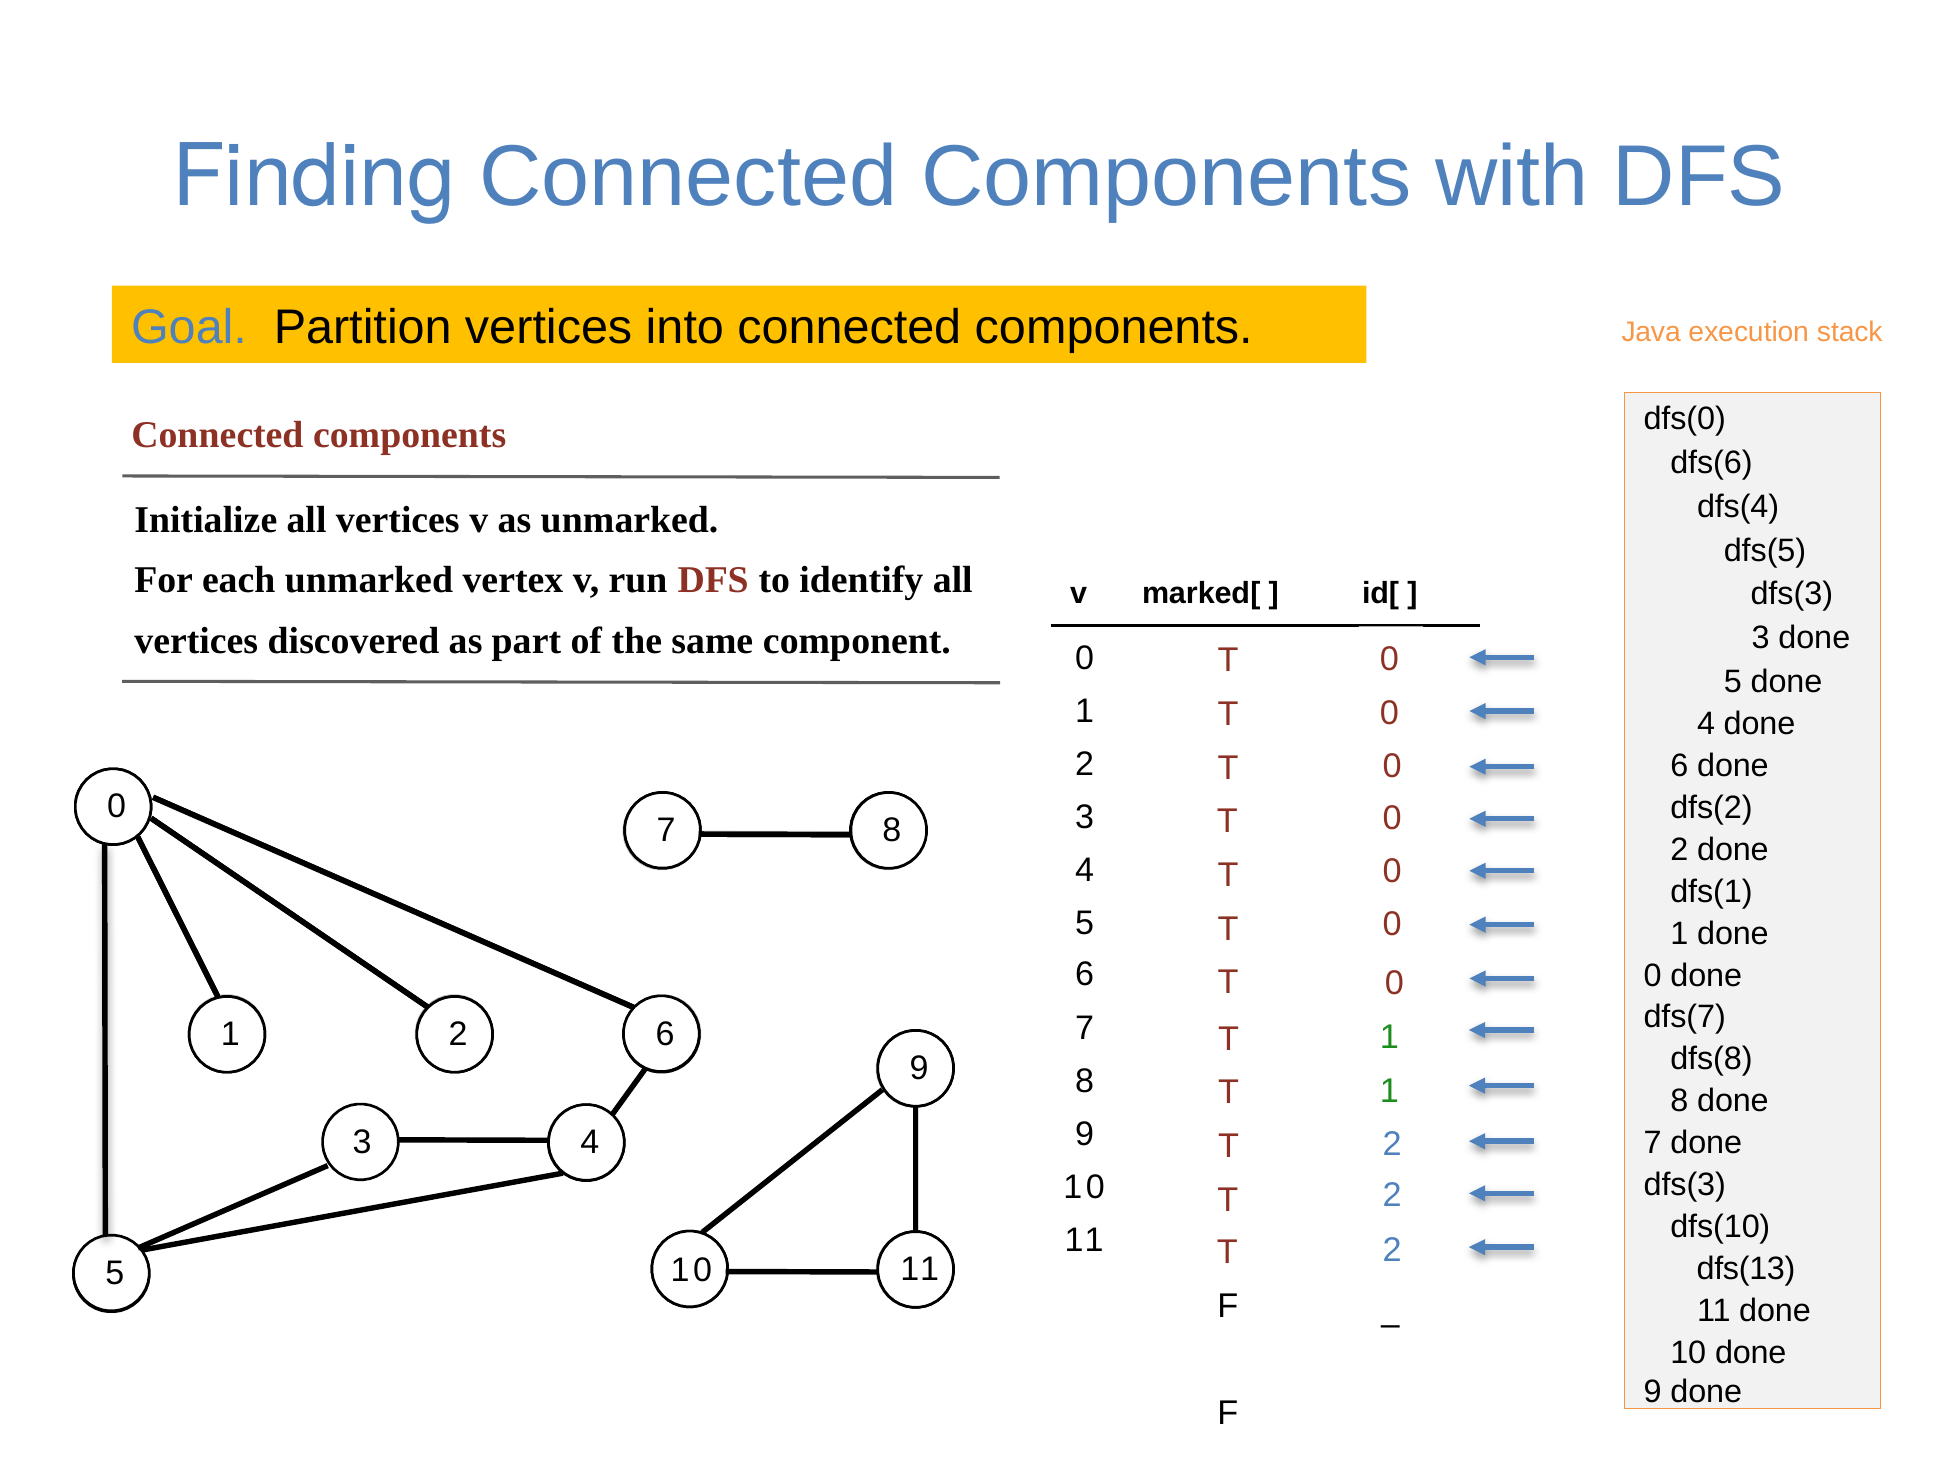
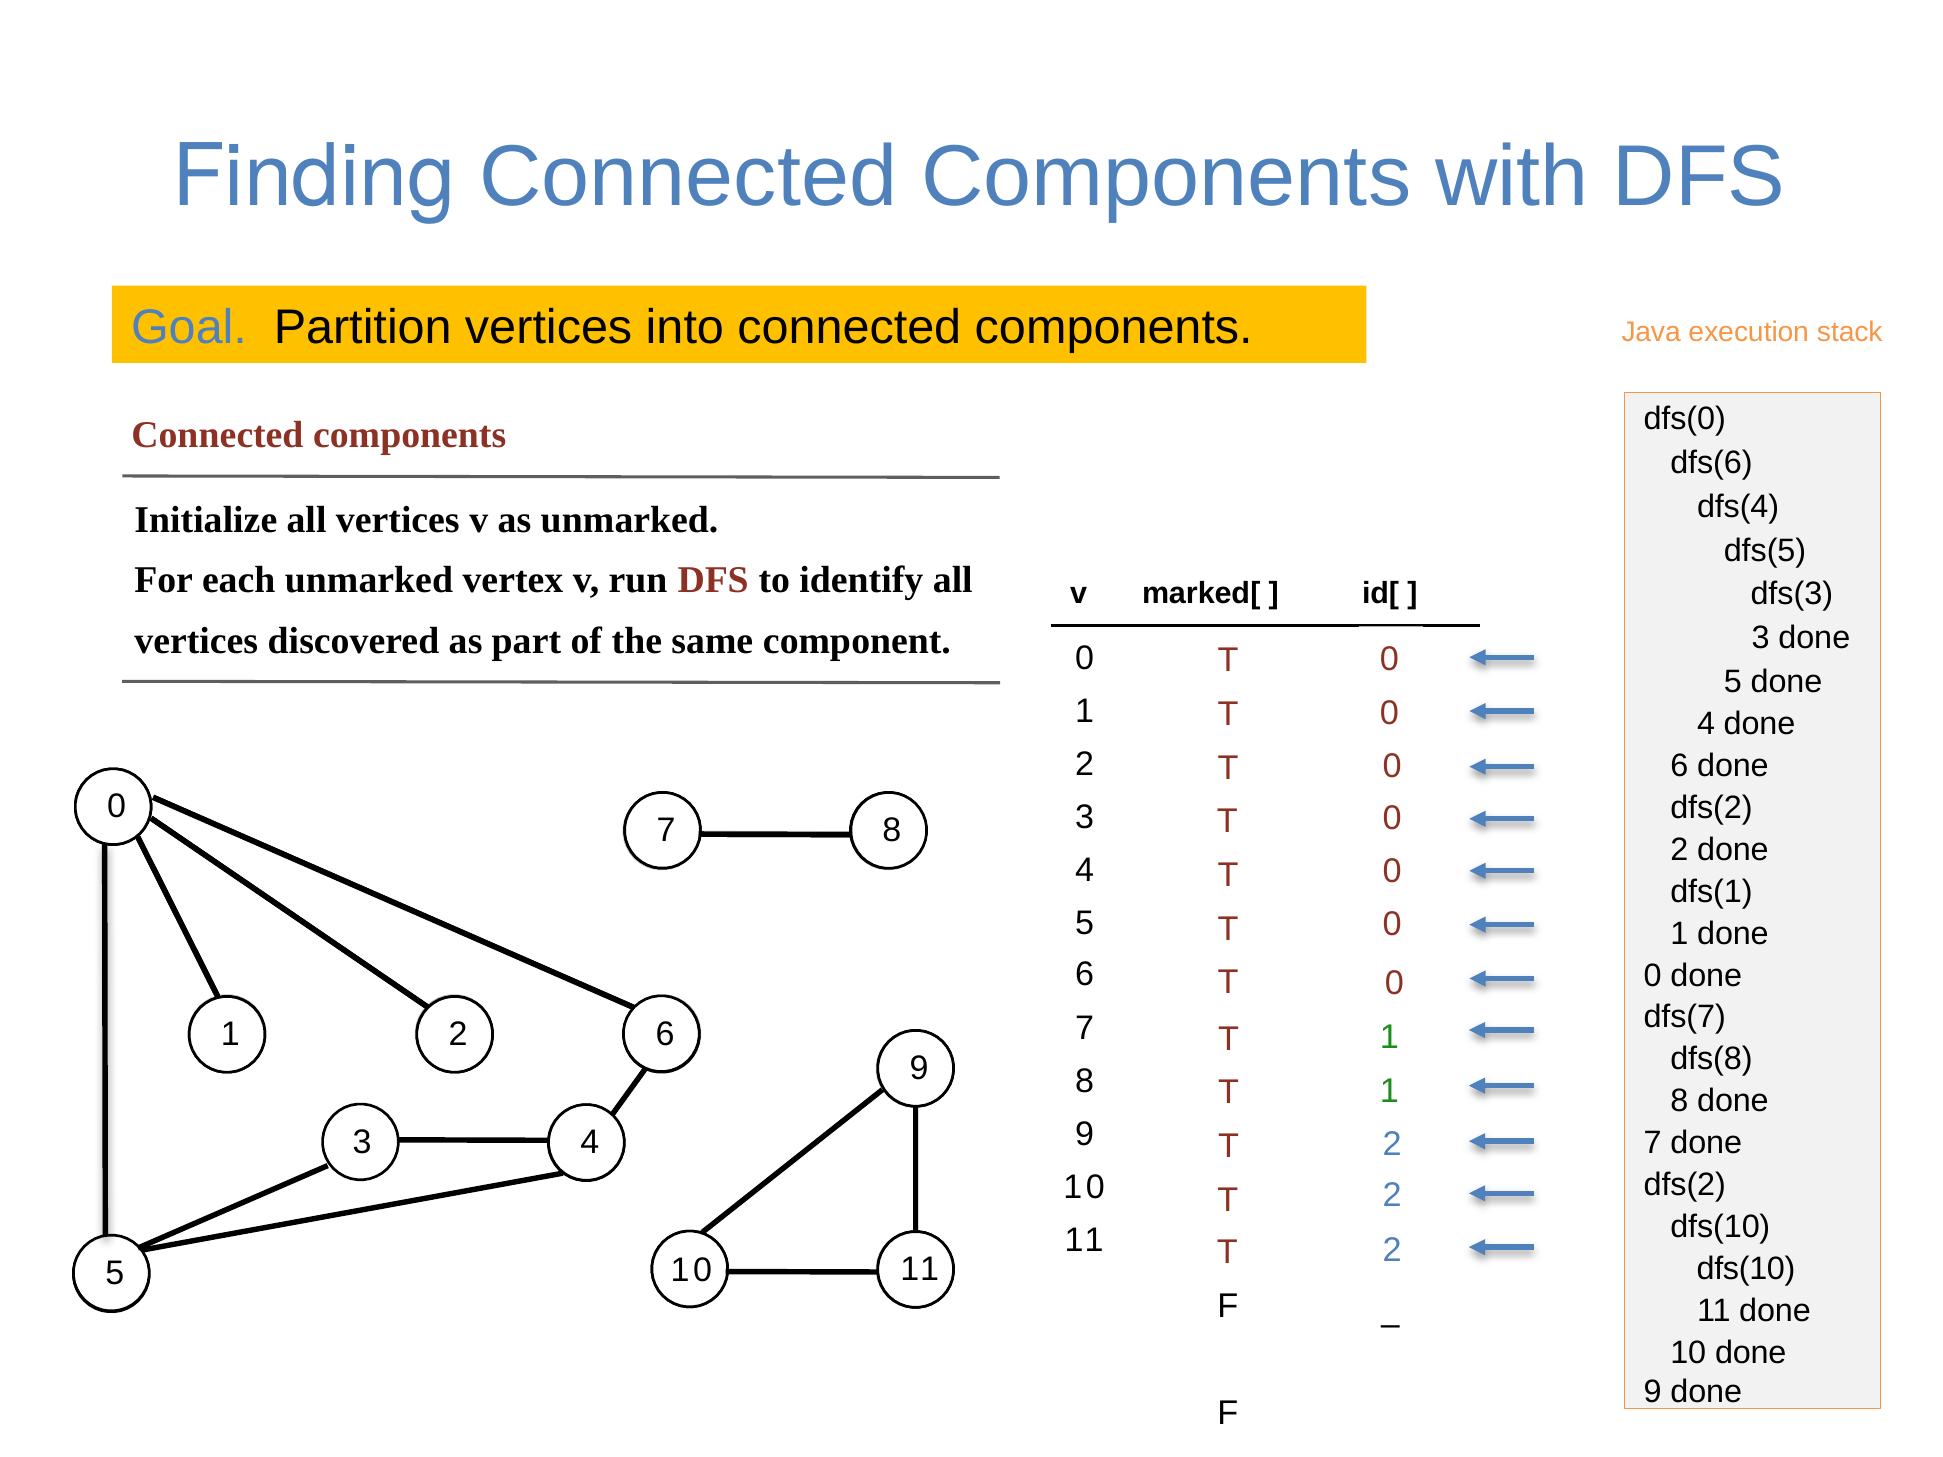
dfs(3: dfs(3 -> dfs(2 (1685, 1185)
dfs(13: dfs(13 -> dfs(10 (1746, 1269)
